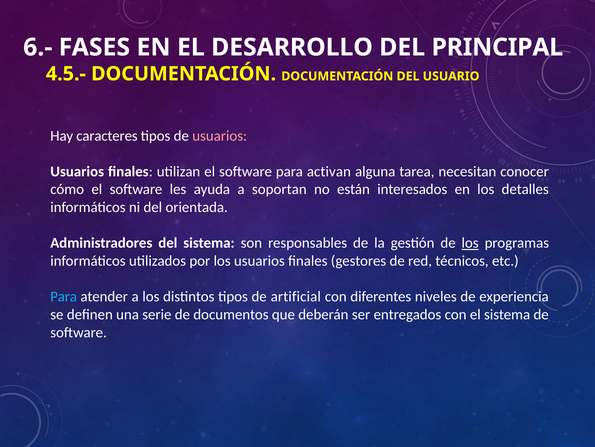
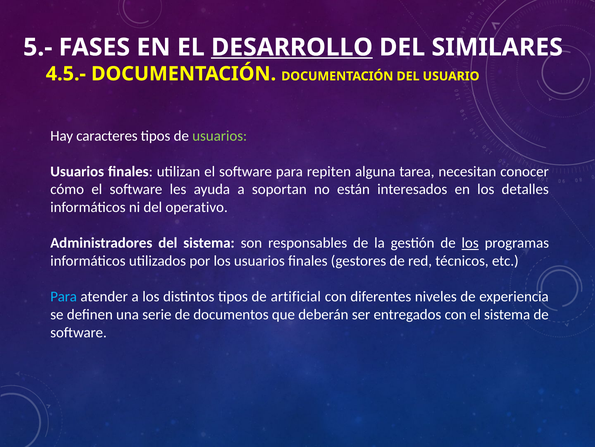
6.-: 6.- -> 5.- (38, 47)
DESARROLLO underline: none -> present (292, 47)
PRINCIPAL: PRINCIPAL -> SIMILARES (497, 47)
usuarios colour: pink -> light green (220, 136)
activan: activan -> repiten (329, 171)
orientada: orientada -> operativo (197, 207)
